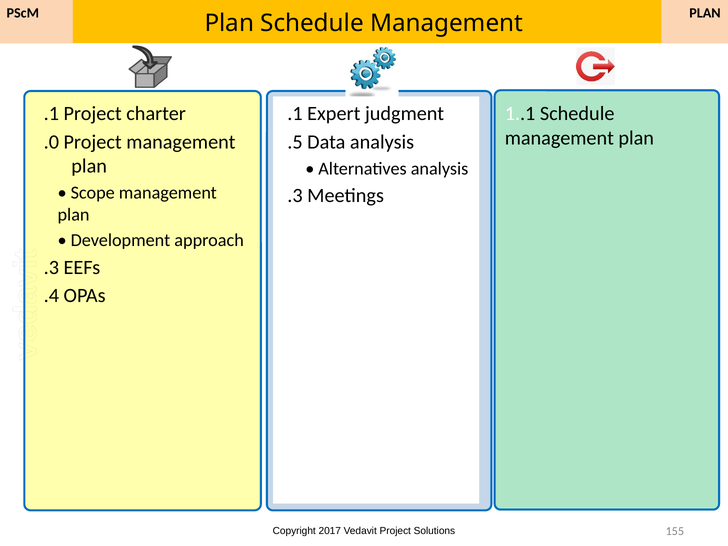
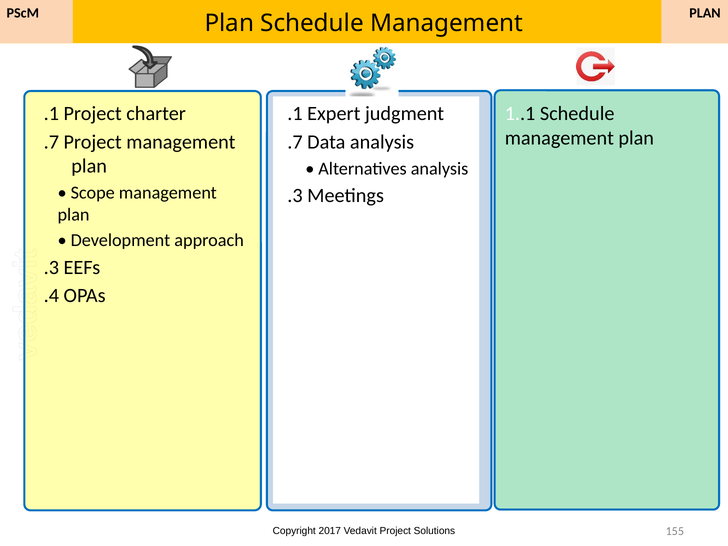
.5: .5 -> .7 (295, 142)
.0: .0 -> .7 (51, 142)
